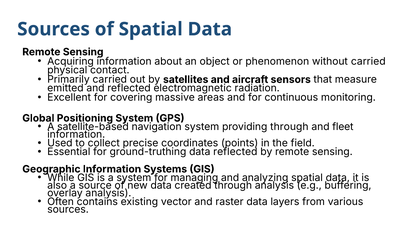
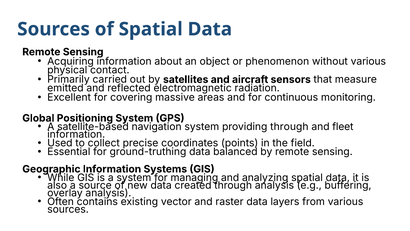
without carried: carried -> various (368, 61)
data reflected: reflected -> balanced (235, 152)
